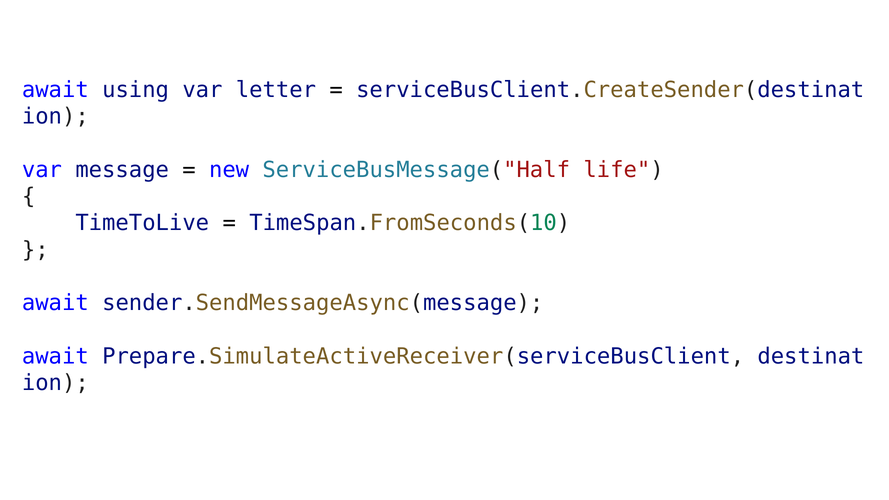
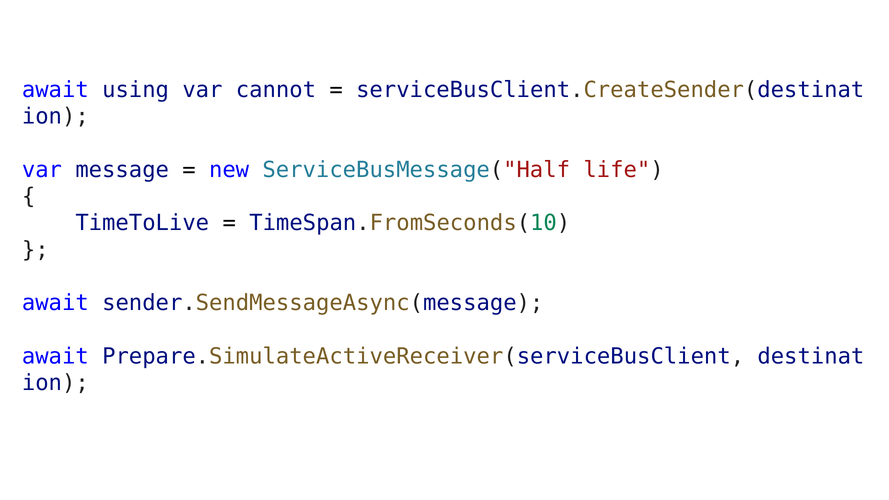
letter: letter -> cannot (276, 90)
